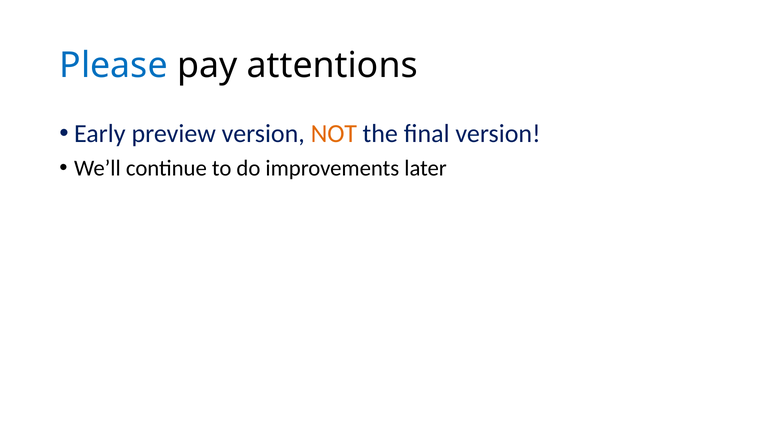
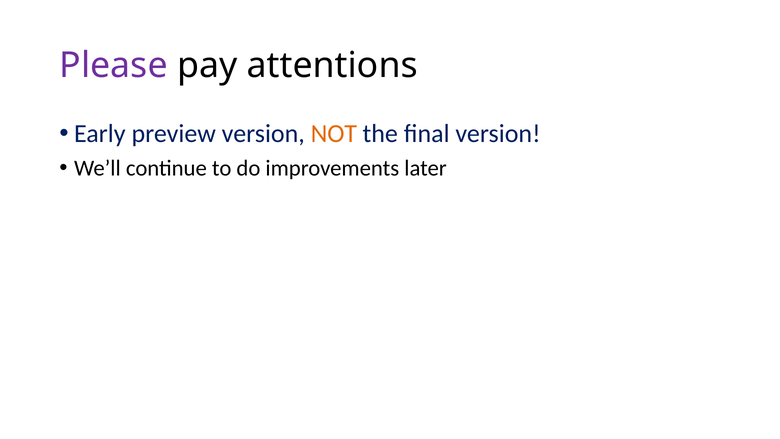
Please colour: blue -> purple (114, 66)
